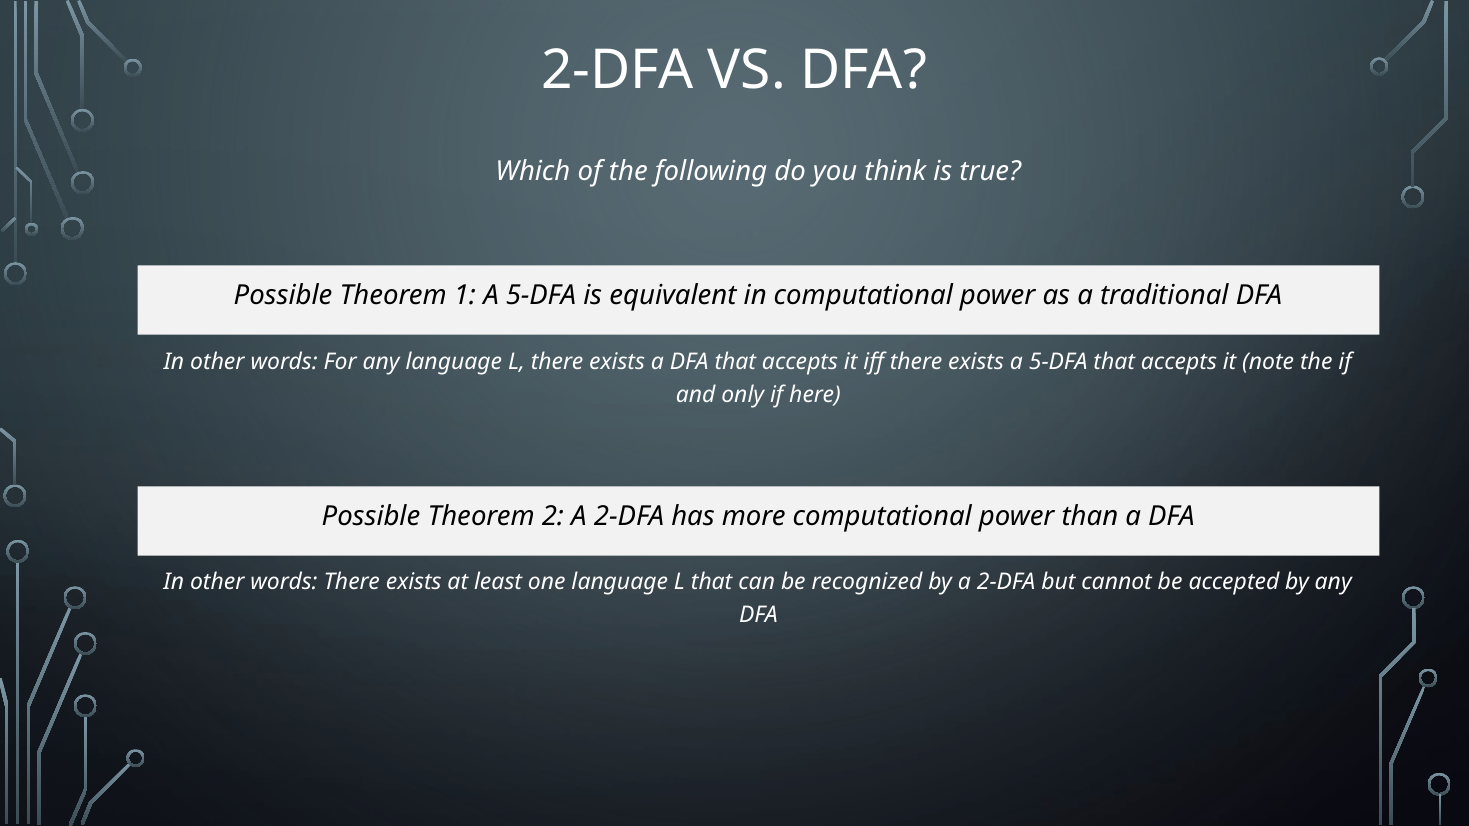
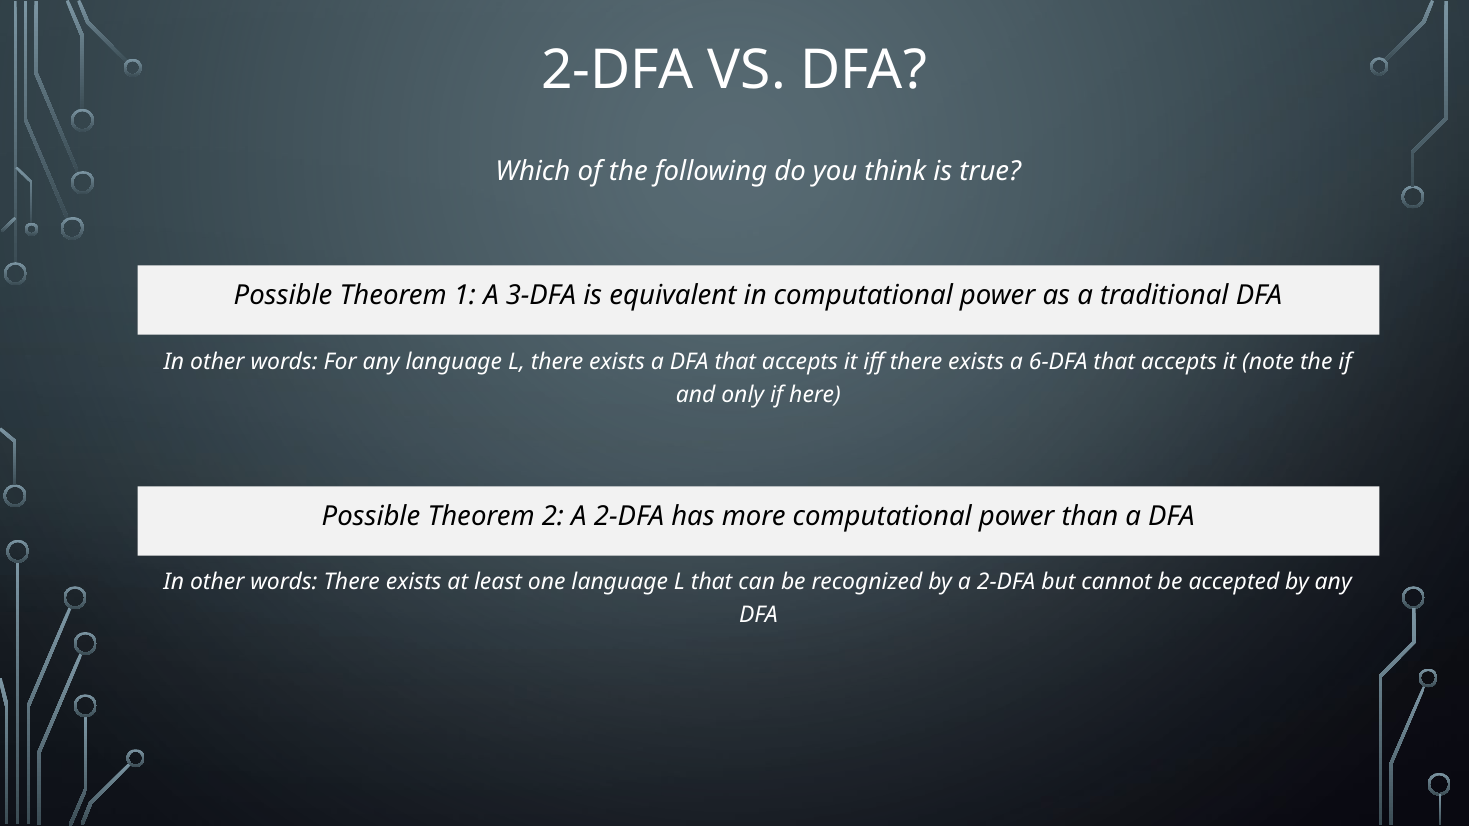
1 A 5-DFA: 5-DFA -> 3-DFA (541, 296)
exists a 5-DFA: 5-DFA -> 6-DFA (1058, 362)
